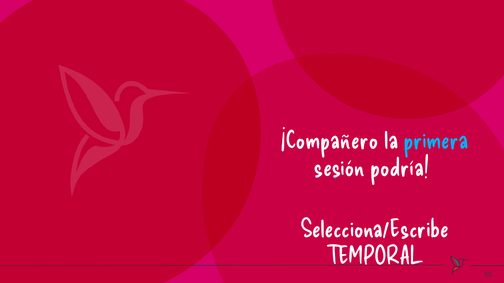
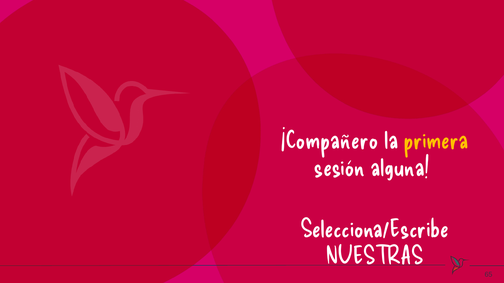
primera colour: light blue -> yellow (436, 141)
podría: podría -> alguna (400, 168)
TEMPORAL: TEMPORAL -> NUESTRAS (375, 257)
